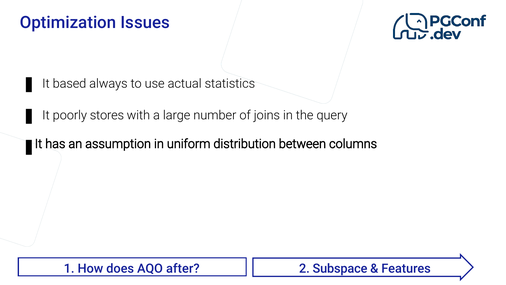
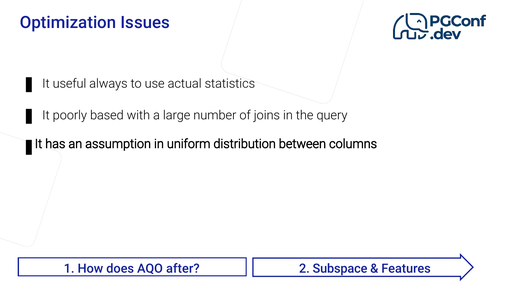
based: based -> useful (70, 84)
stores: stores -> based (107, 115)
